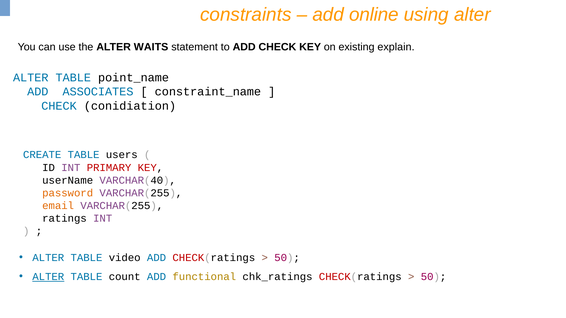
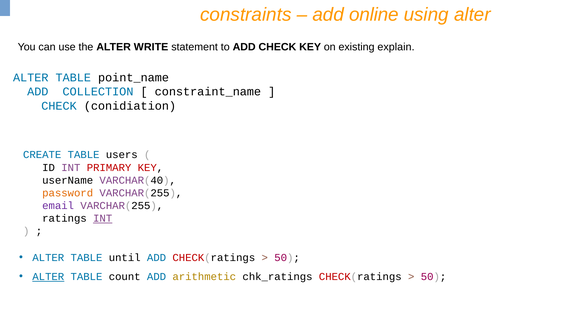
WAITS: WAITS -> WRITE (151, 47)
ASSOCIATES: ASSOCIATES -> COLLECTION (98, 92)
email colour: orange -> purple (58, 206)
INT underline: none -> present (103, 219)
video: video -> until (125, 258)
functional: functional -> arithmetic (204, 277)
